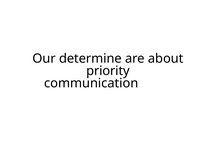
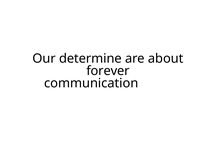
priority: priority -> forever (108, 71)
